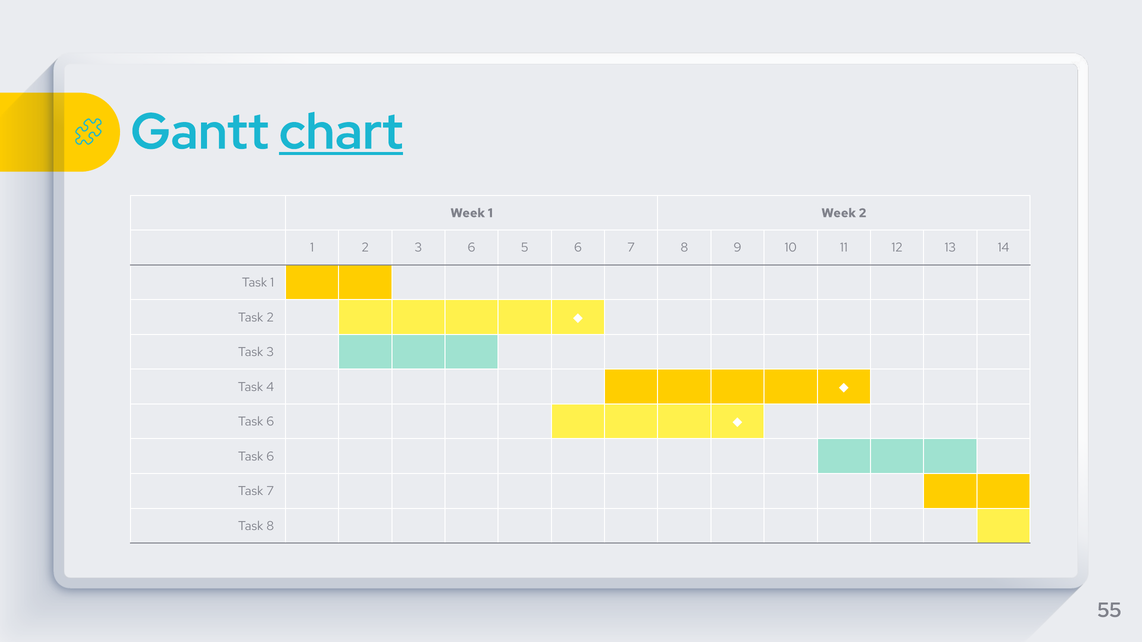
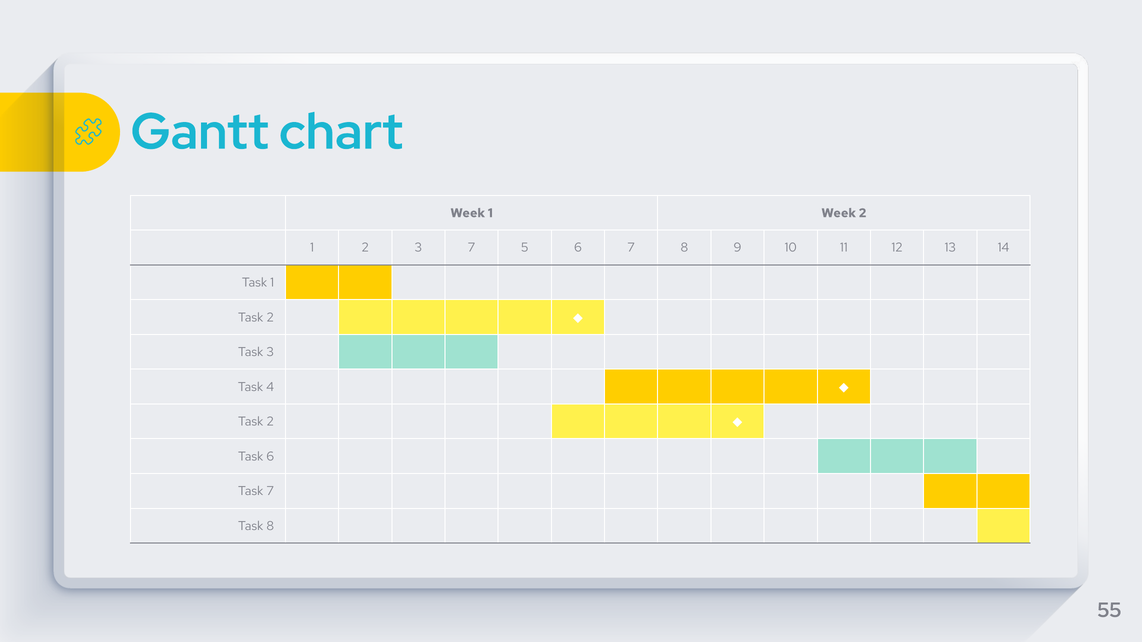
chart underline: present -> none (341, 132)
3 6: 6 -> 7 (472, 248)
6: 6 -> 2 (270, 422)
